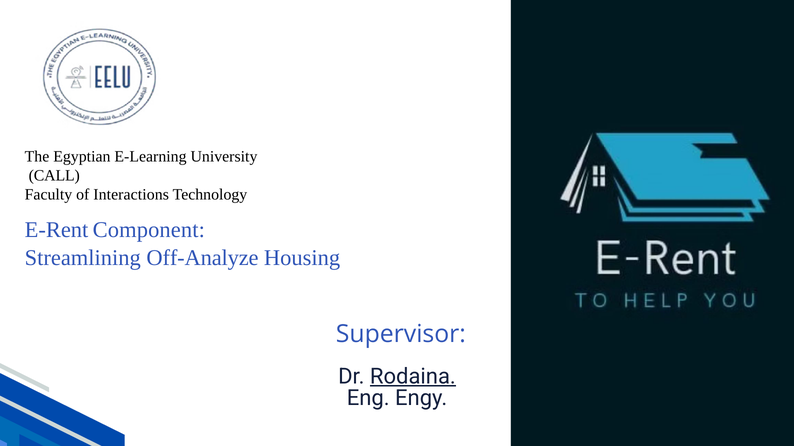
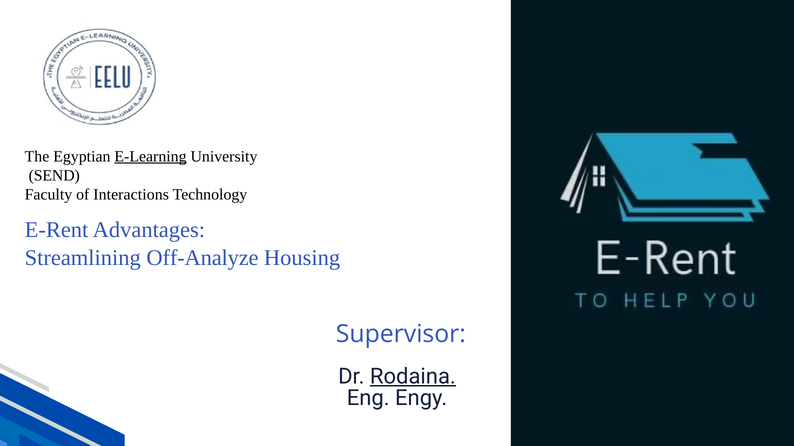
E-Learning underline: none -> present (150, 157)
CALL: CALL -> SEND (54, 176)
Component: Component -> Advantages (149, 230)
